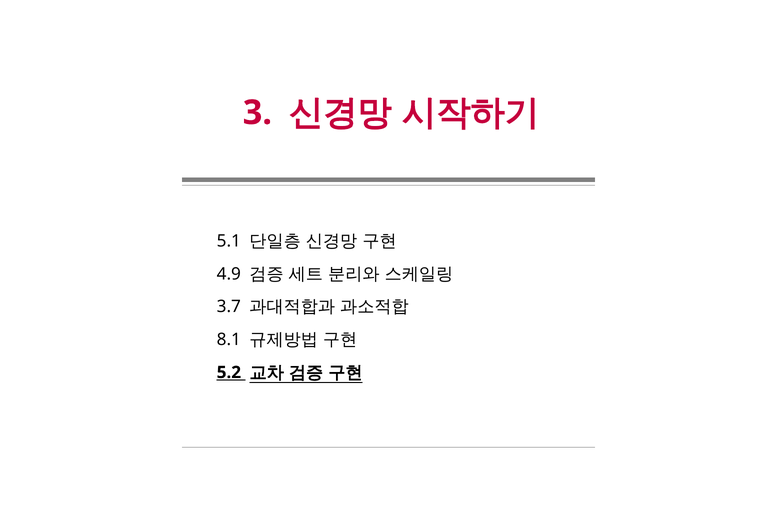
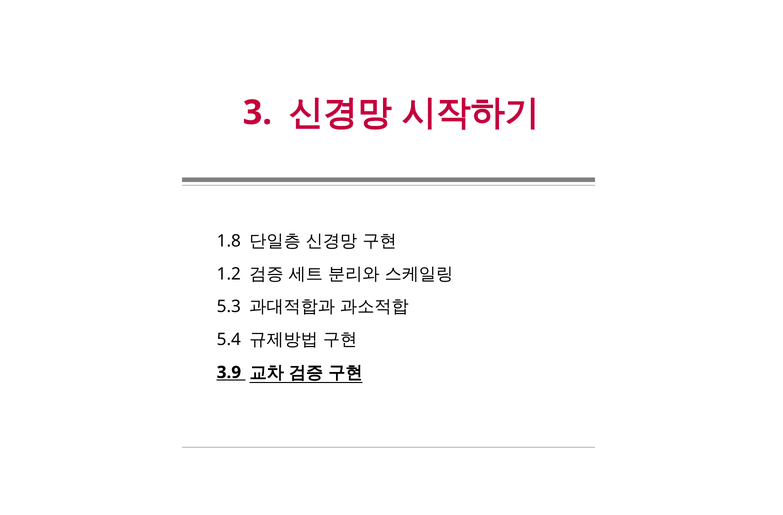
5.1: 5.1 -> 1.8 (229, 241)
4.9: 4.9 -> 1.2 (229, 274)
3.7: 3.7 -> 5.3 (229, 306)
8.1: 8.1 -> 5.4 (229, 339)
5.2: 5.2 -> 3.9 (229, 372)
